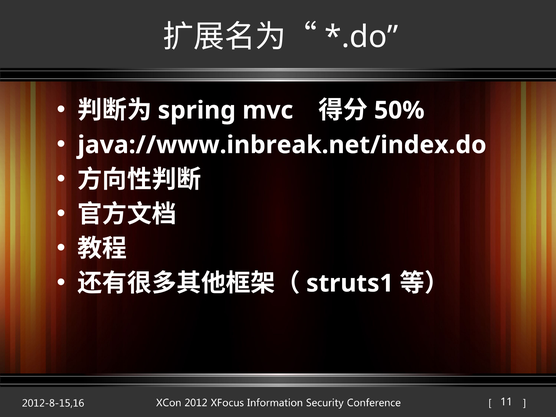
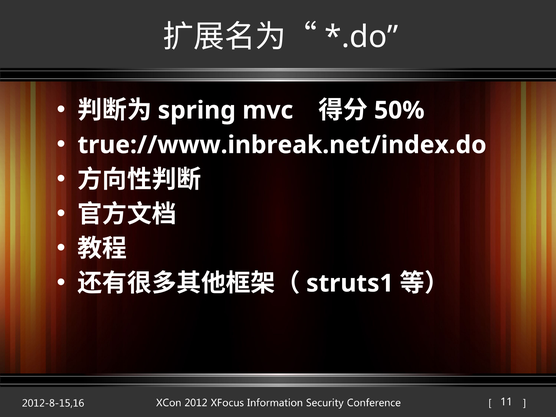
java://www.inbreak.net/index.do: java://www.inbreak.net/index.do -> true://www.inbreak.net/index.do (282, 145)
